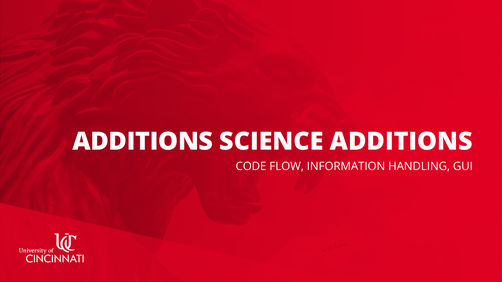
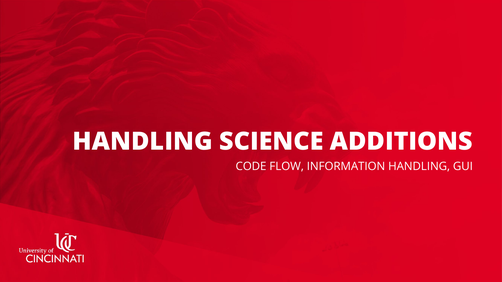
ADDITIONS: ADDITIONS -> HANDLING (143, 142)
